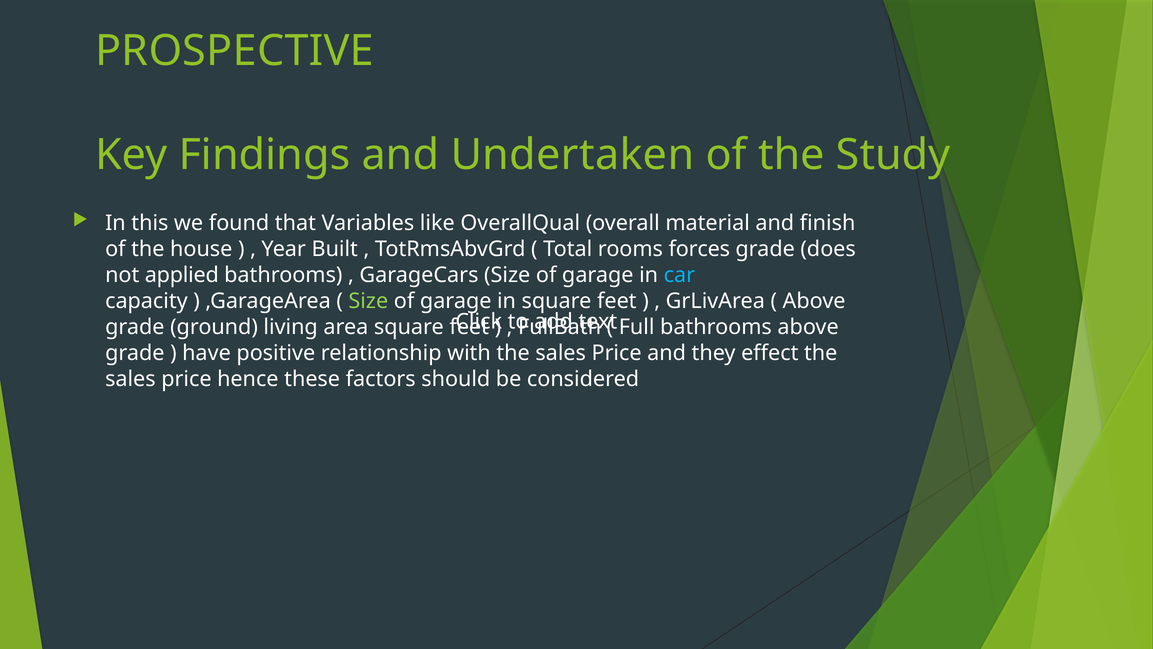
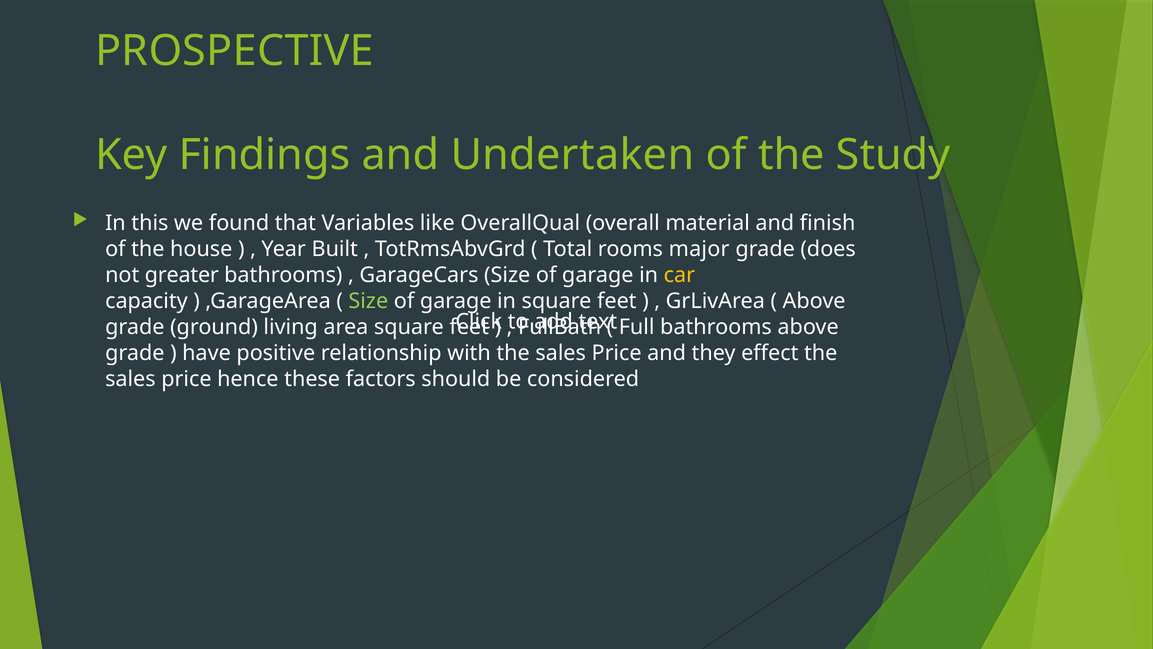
forces: forces -> major (699, 249)
applied: applied -> greater (182, 275)
car colour: light blue -> yellow (679, 275)
